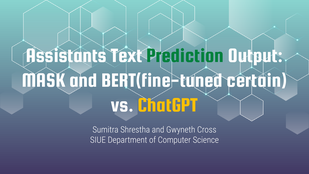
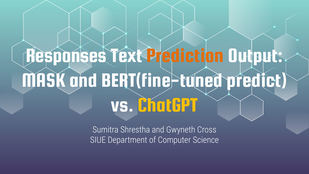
Assistants: Assistants -> Responses (66, 55)
Prediction colour: green -> orange (185, 55)
certain: certain -> predict (257, 80)
